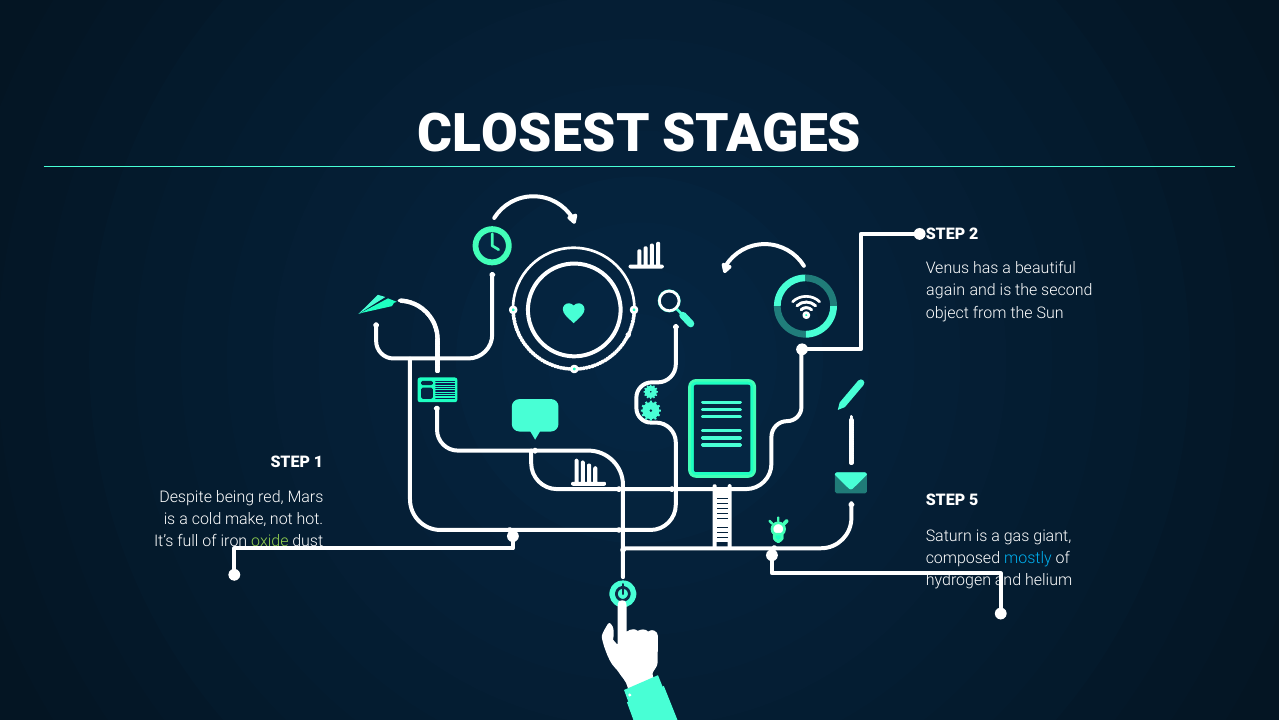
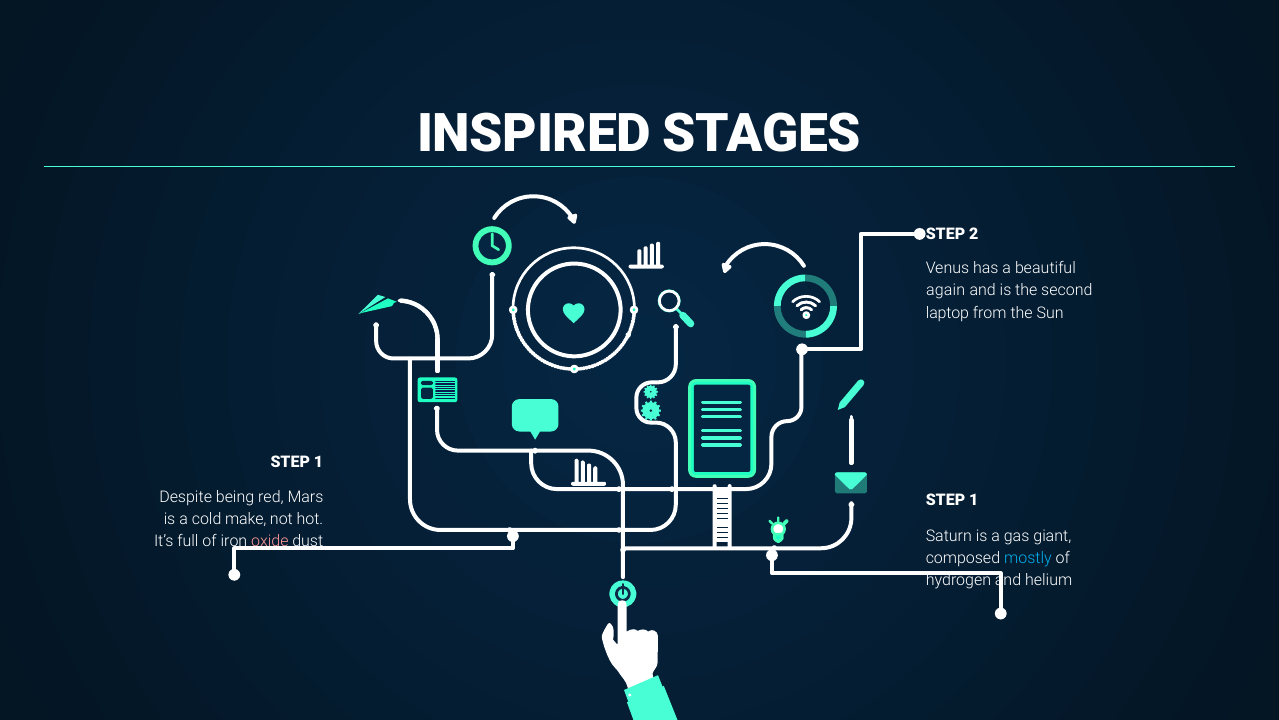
CLOSEST: CLOSEST -> INSPIRED (534, 134)
object: object -> laptop (947, 313)
5: 5 -> 1 (974, 500)
oxide colour: light green -> pink (270, 541)
